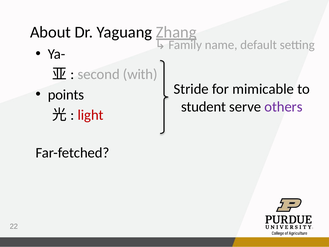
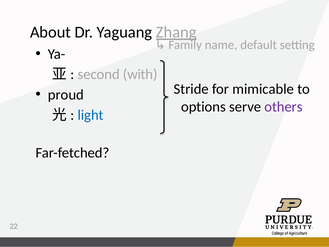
points: points -> proud (66, 95)
student: student -> options (203, 107)
light colour: red -> blue (91, 115)
